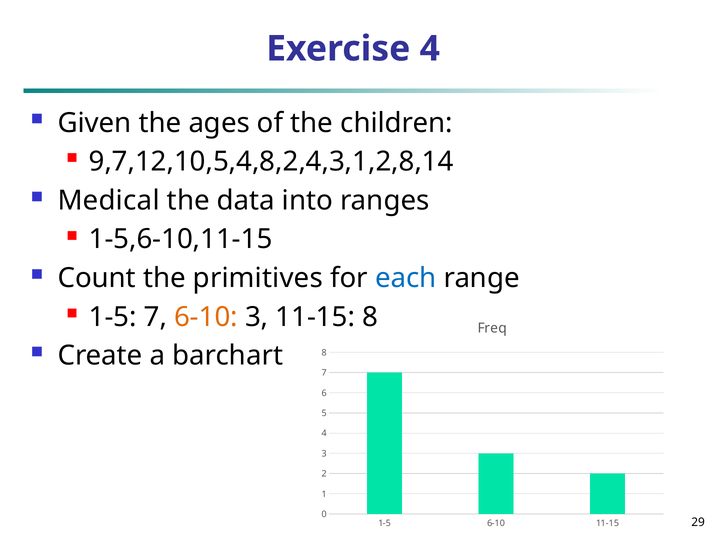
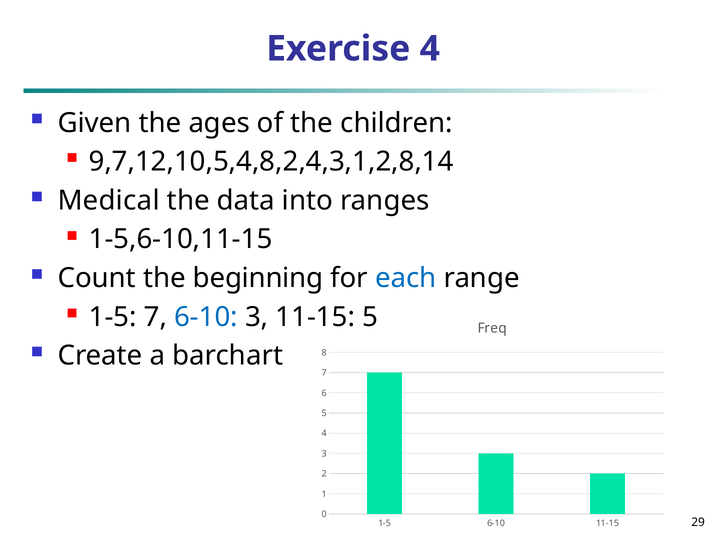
primitives: primitives -> beginning (258, 278)
6-10 colour: orange -> blue (206, 317)
11-15 8: 8 -> 5 (370, 317)
